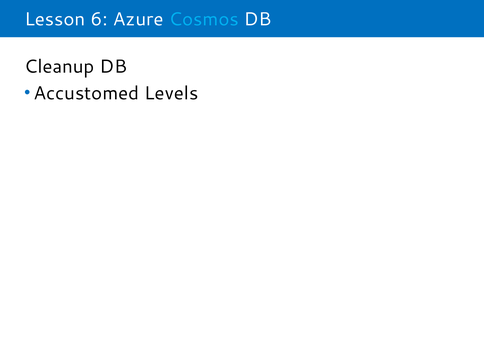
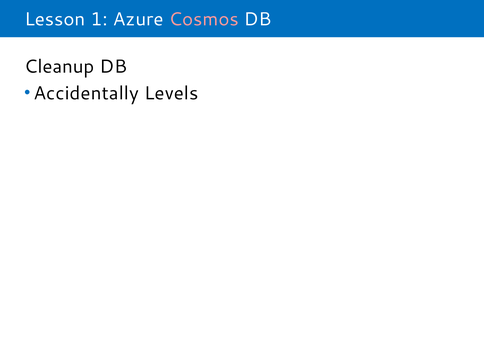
6: 6 -> 1 (99, 19)
Cosmos colour: light blue -> pink (204, 19)
Accustomed: Accustomed -> Accidentally (86, 93)
